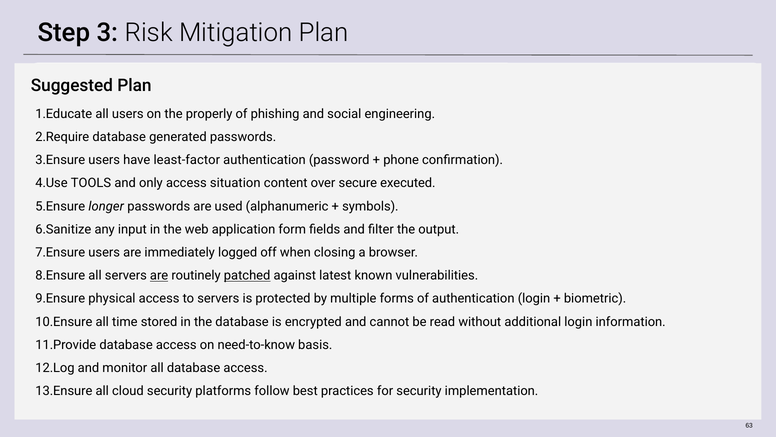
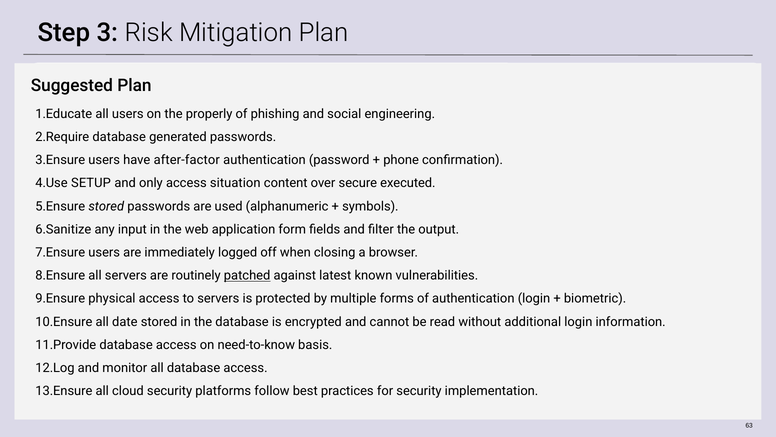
least-factor: least-factor -> after-factor (187, 160)
TOOLS: TOOLS -> SETUP (91, 183)
longer: longer -> stored (106, 206)
are underline: present -> none (159, 275)
time: time -> date (125, 321)
